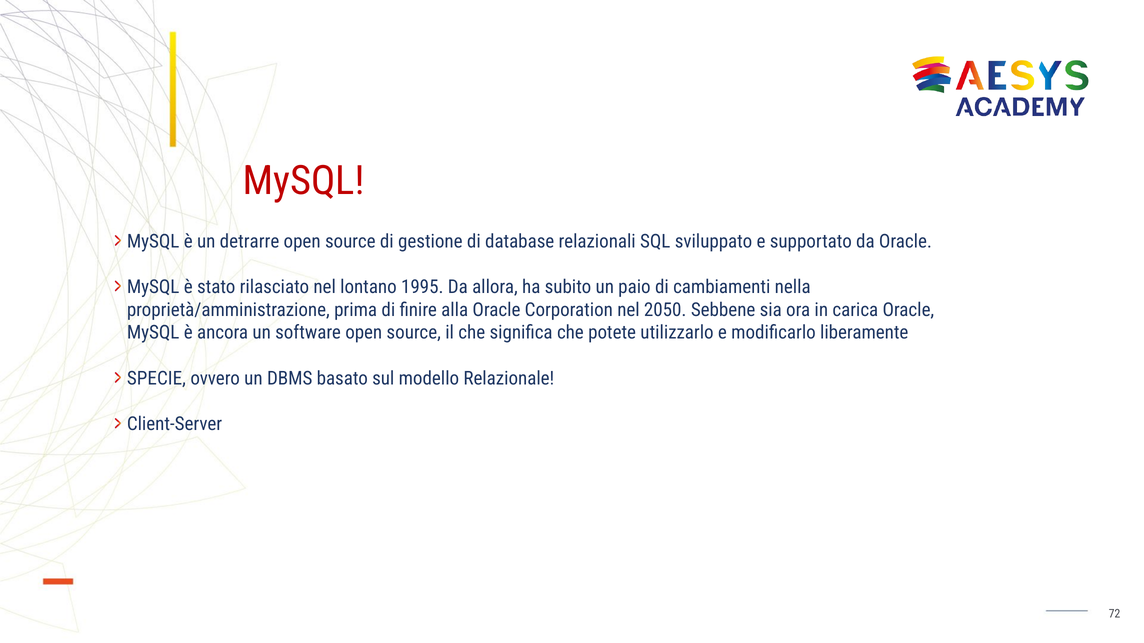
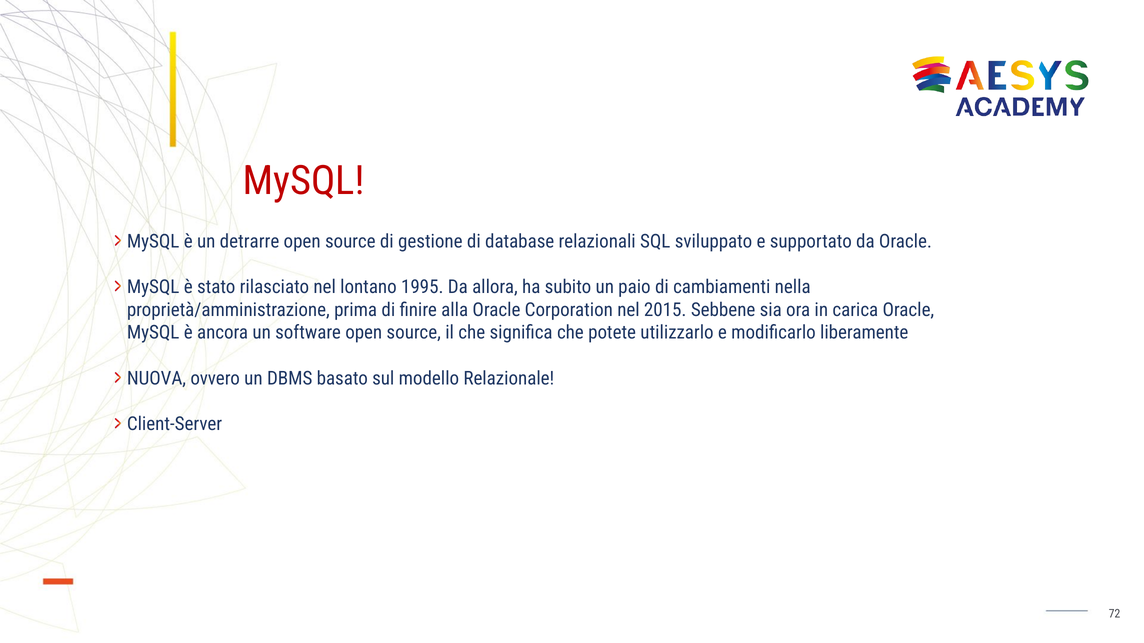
2050: 2050 -> 2015 (665, 310)
SPECIE: SPECIE -> NUOVA (156, 379)
